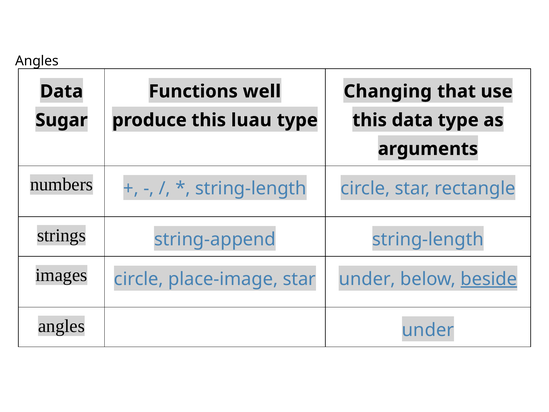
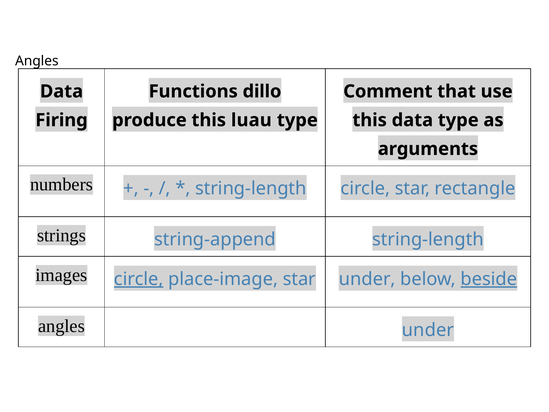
well: well -> dillo (262, 91)
Changing: Changing -> Comment (388, 91)
Sugar: Sugar -> Firing (62, 120)
circle underline: none -> present (139, 279)
